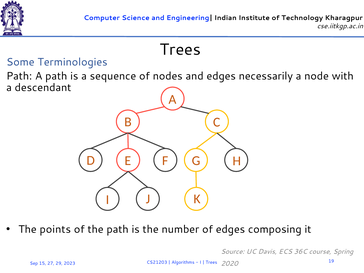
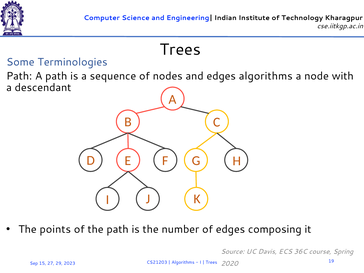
edges necessarily: necessarily -> algorithms (266, 76)
